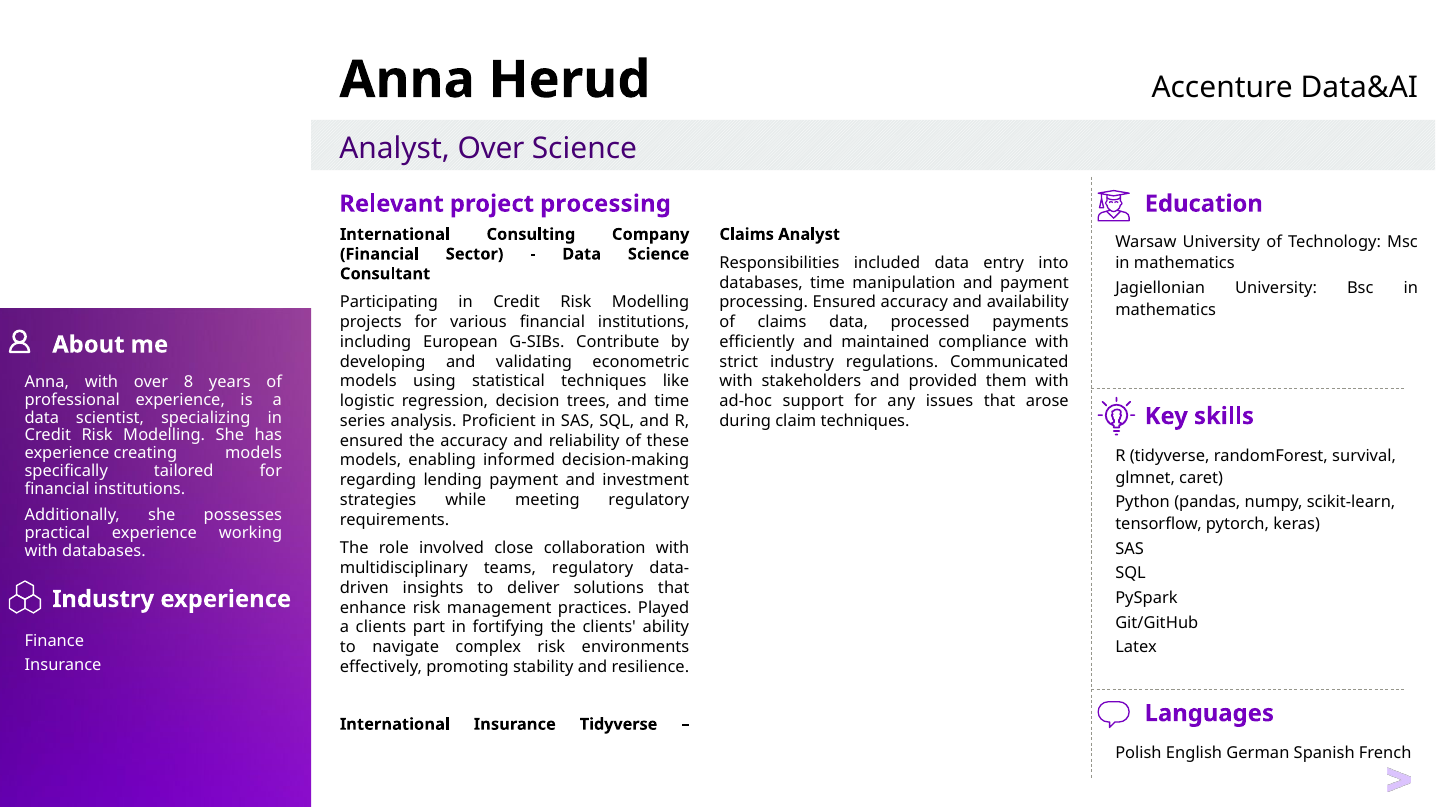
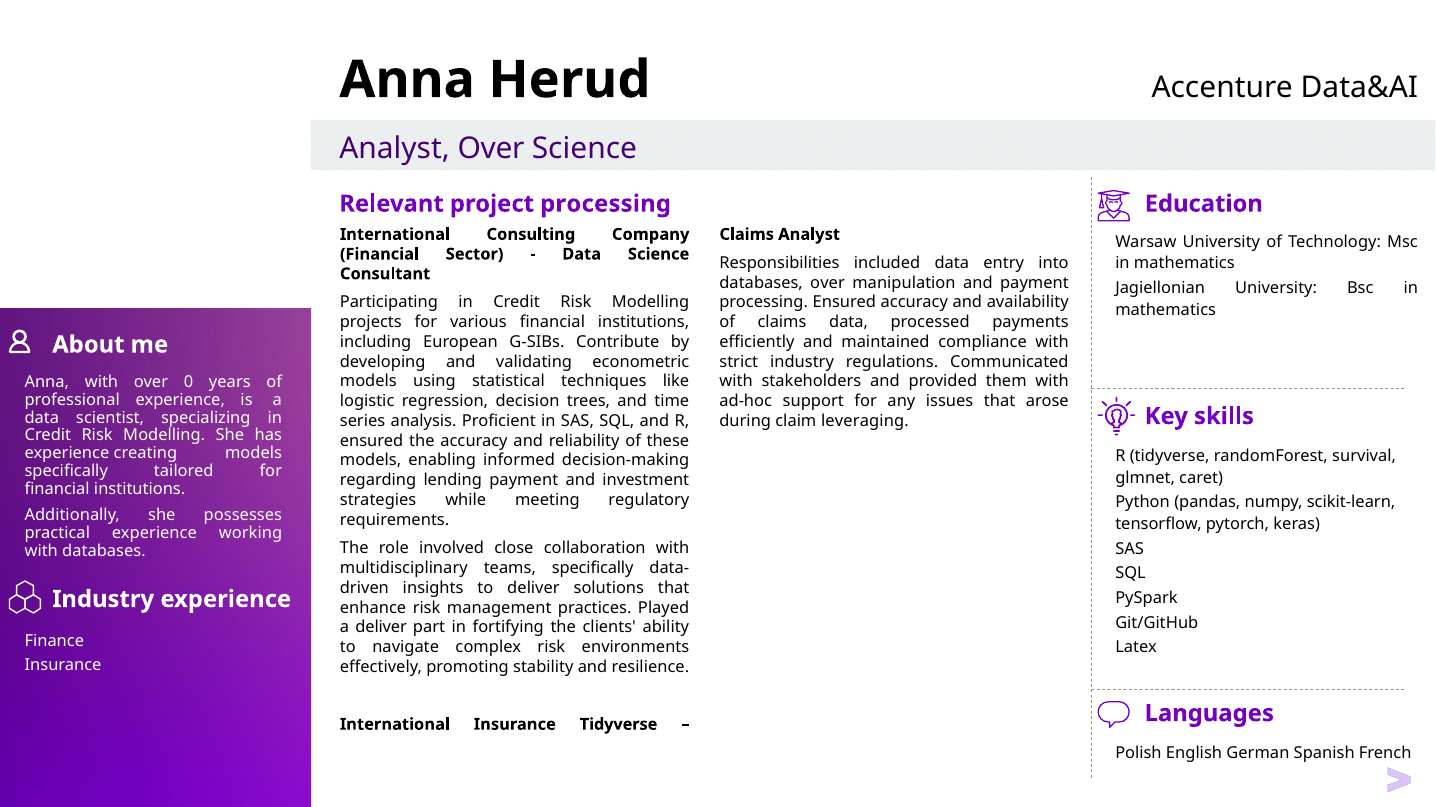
databases time: time -> over (828, 283)
8: 8 -> 0 (189, 383)
claim techniques: techniques -> leveraging (865, 421)
teams regulatory: regulatory -> specifically (593, 569)
a clients: clients -> deliver (381, 628)
